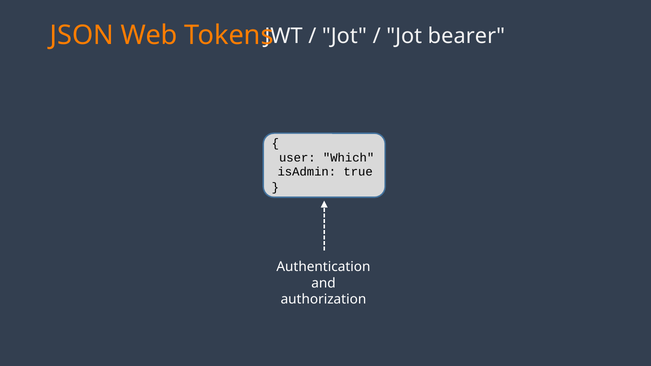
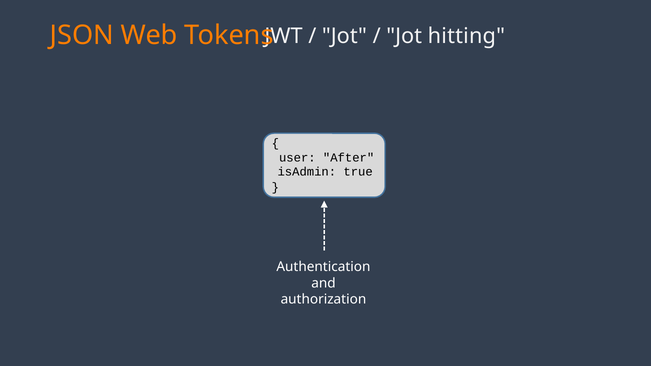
bearer: bearer -> hitting (466, 36)
user Which: Which -> After (349, 158)
